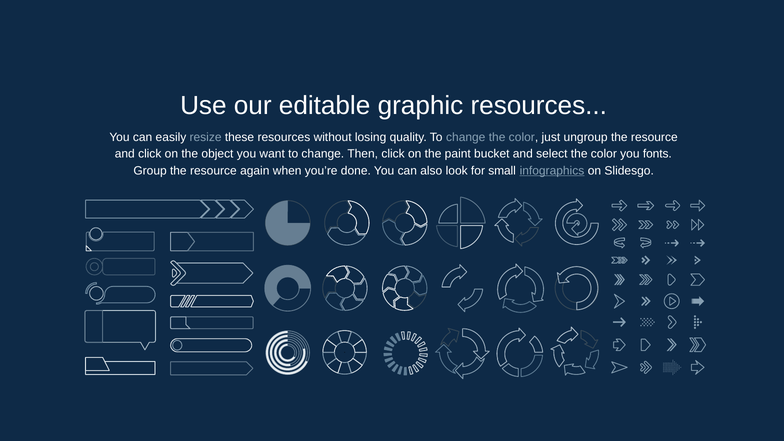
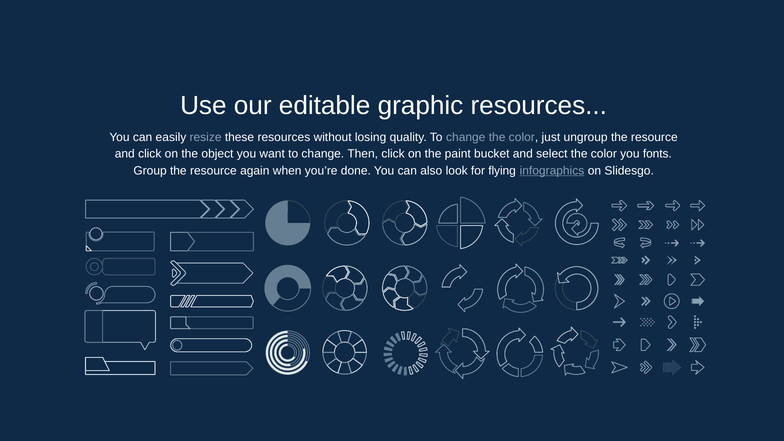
small: small -> flying (502, 171)
